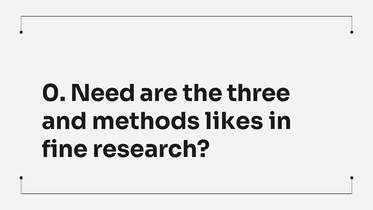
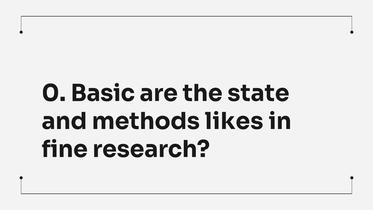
Need: Need -> Basic (103, 93)
three: three -> state (258, 93)
